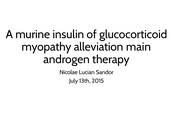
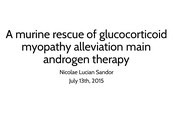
insulin: insulin -> rescue (68, 34)
